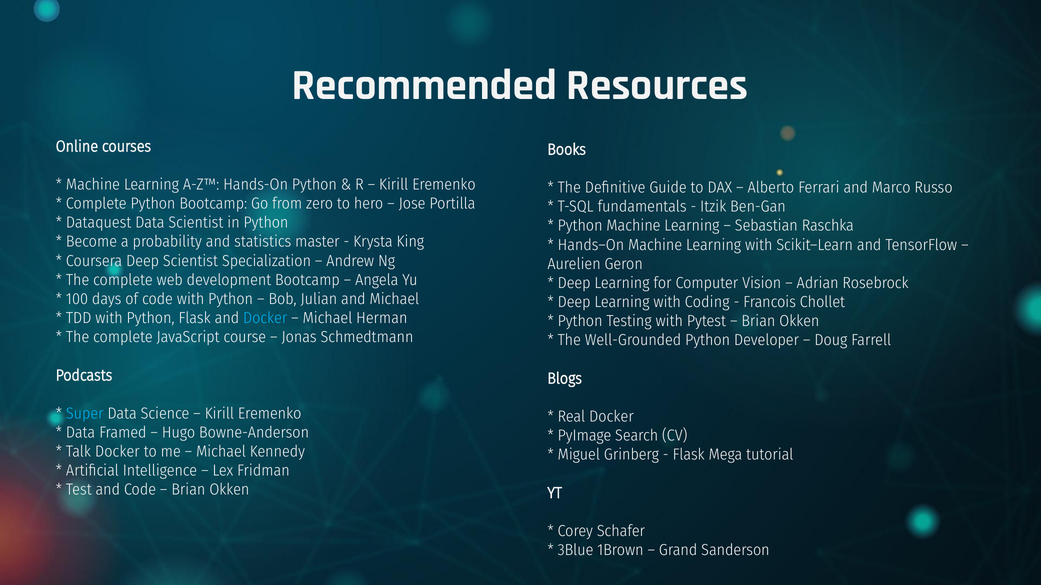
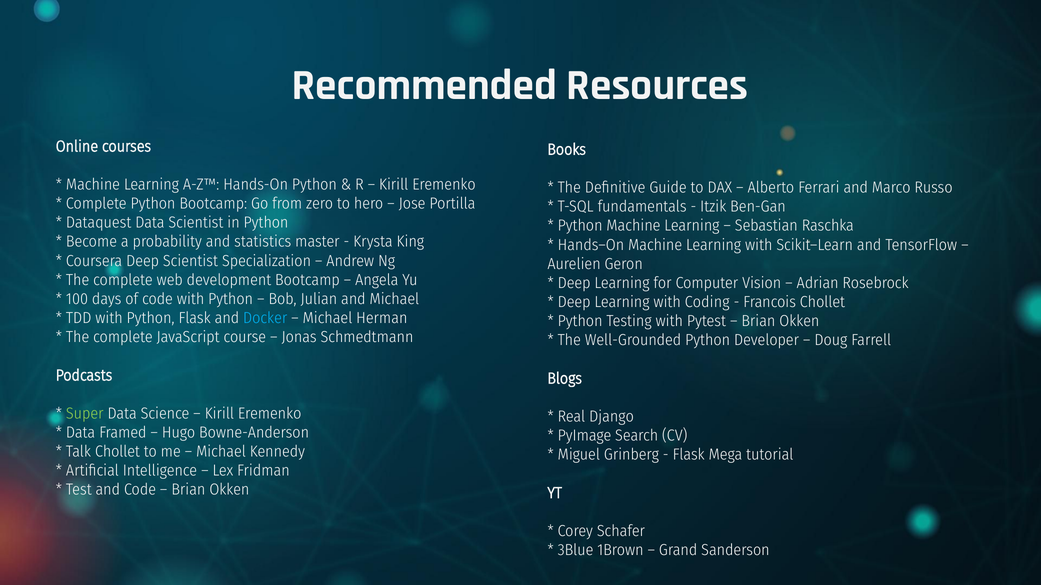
Super colour: light blue -> light green (85, 414)
Real Docker: Docker -> Django (612, 417)
Talk Docker: Docker -> Chollet (117, 452)
